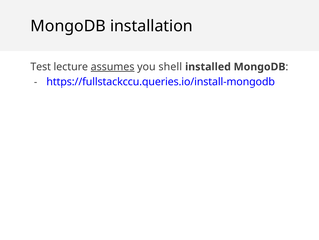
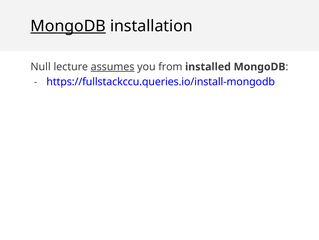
MongoDB underline: none -> present (68, 26)
Test: Test -> Null (41, 67)
shell: shell -> from (170, 67)
